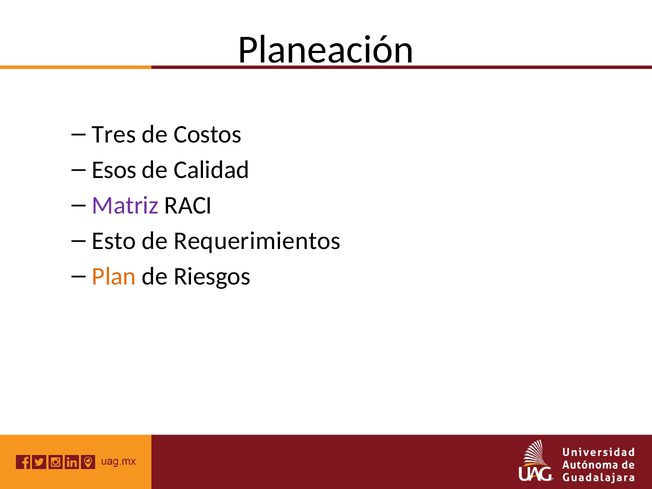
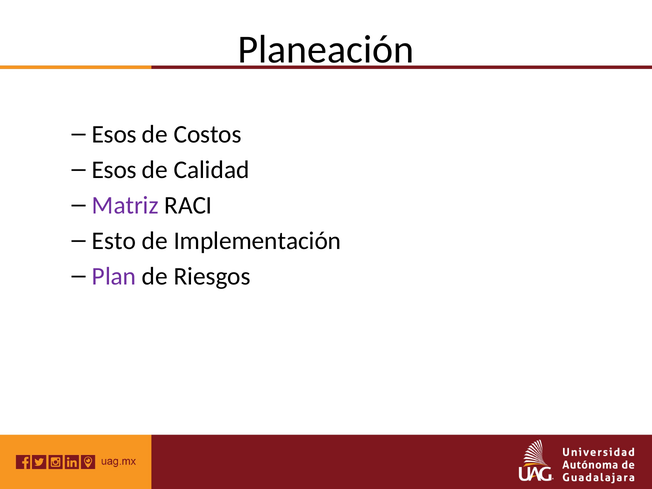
Tres: Tres -> Esos (114, 134)
Requerimientos: Requerimientos -> Implementación (257, 241)
Plan colour: orange -> purple (114, 276)
